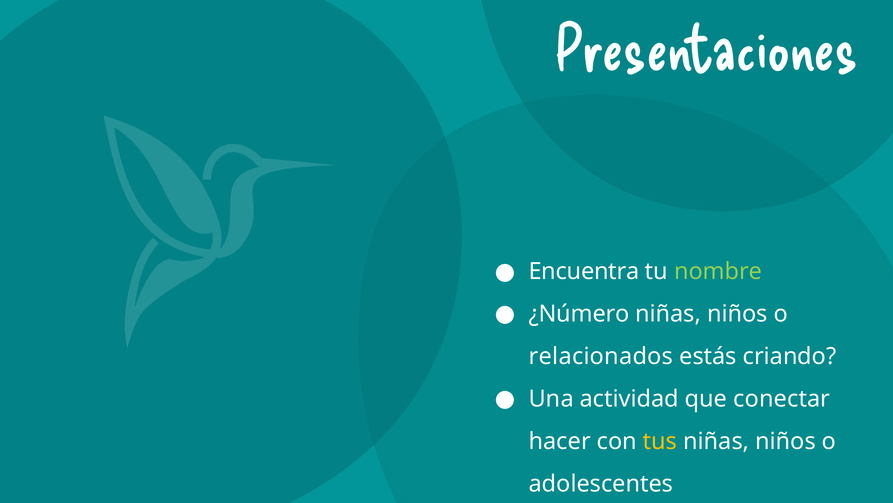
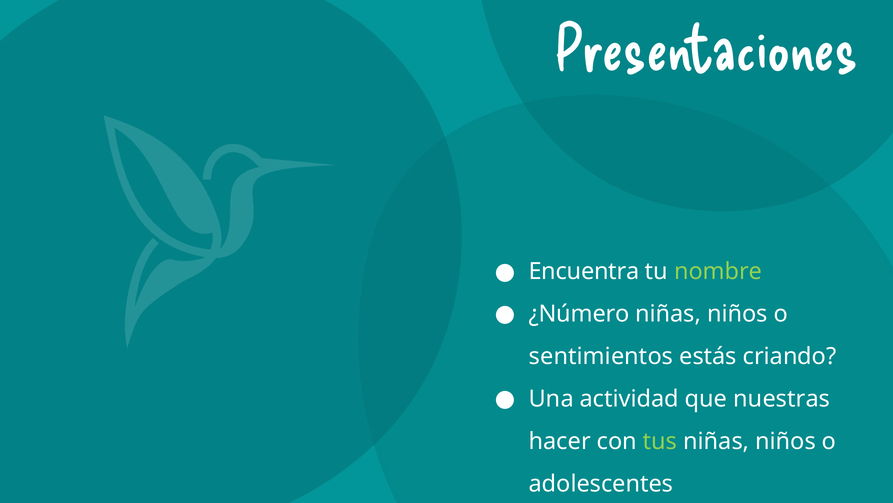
relacionados: relacionados -> sentimientos (601, 356)
conectar: conectar -> nuestras (782, 398)
tus colour: yellow -> light green (660, 441)
